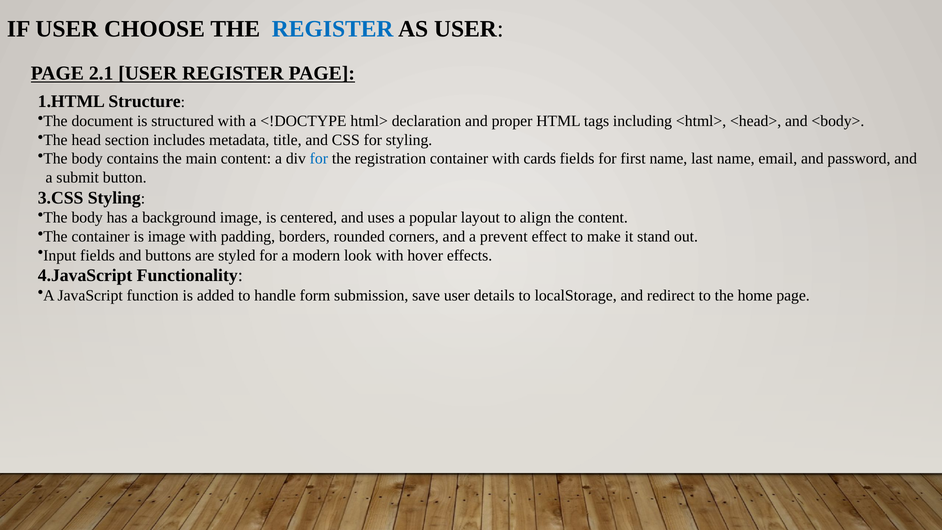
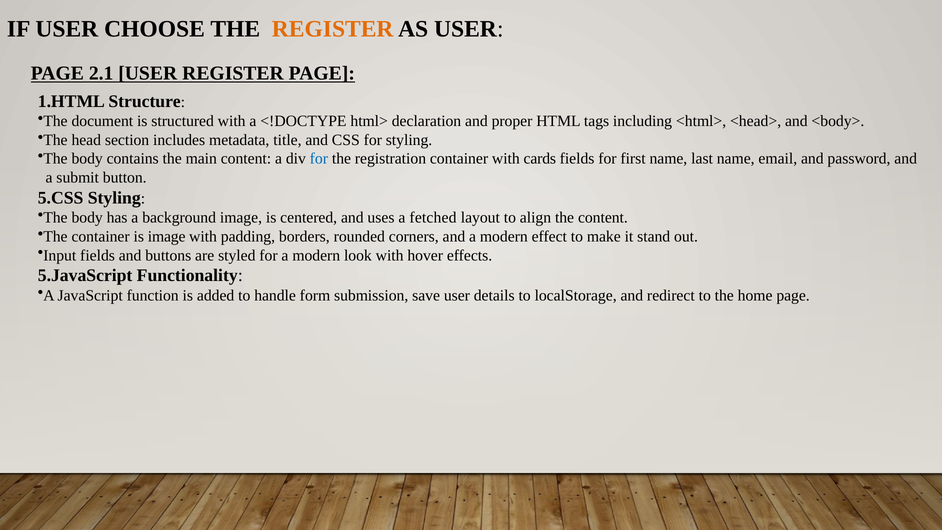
REGISTER colour: blue -> orange (333, 29)
3.CSS: 3.CSS -> 5.CSS (61, 198)
popular: popular -> fetched (433, 218)
and a prevent: prevent -> modern (504, 236)
4.JavaScript: 4.JavaScript -> 5.JavaScript (85, 275)
